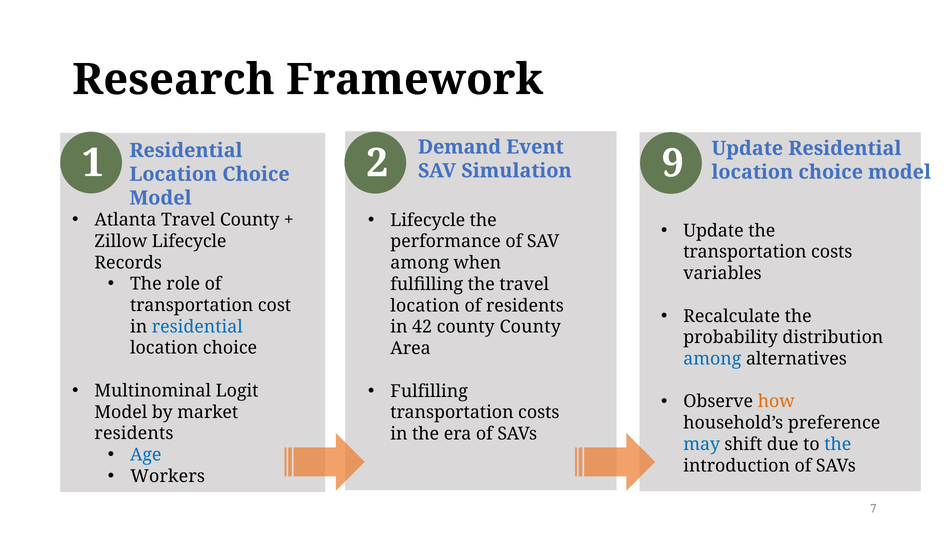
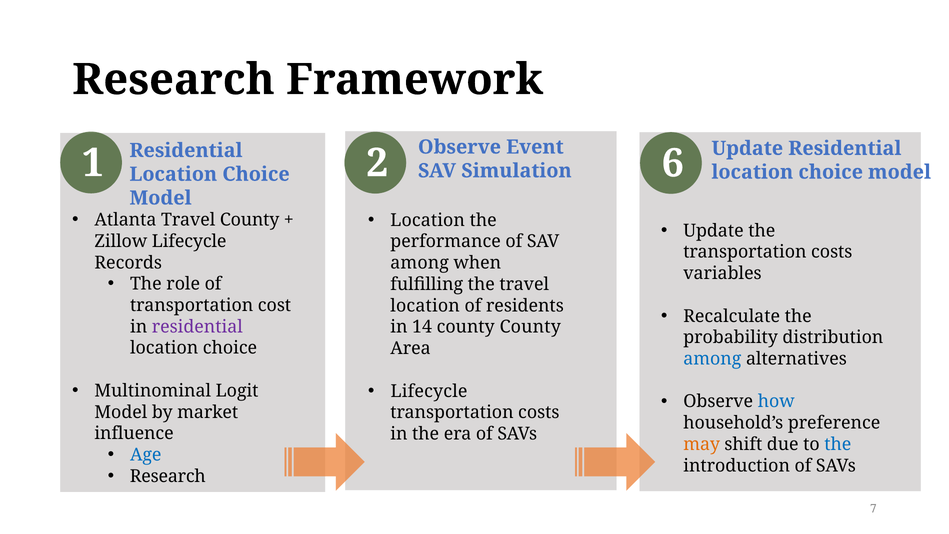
Demand: Demand -> Observe (459, 147)
9: 9 -> 6 (673, 163)
Lifecycle: Lifecycle -> Location (428, 220)
residential colour: blue -> purple (197, 327)
42: 42 -> 14 (422, 327)
Fulfilling: Fulfilling -> Lifecycle (429, 391)
how colour: orange -> blue (776, 401)
residents: residents -> influence (134, 433)
may colour: blue -> orange (702, 444)
Workers: Workers -> Research (168, 476)
